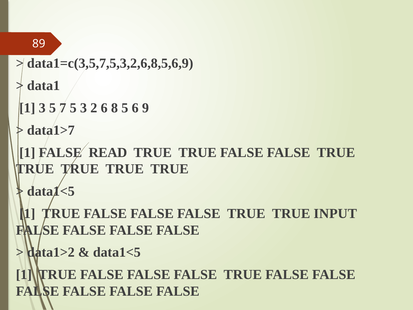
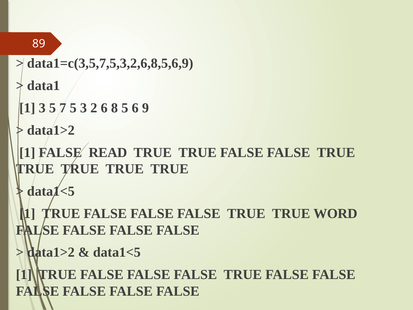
data1>7: data1>7 -> data1>2 (51, 130)
INPUT: INPUT -> WORD (335, 213)
